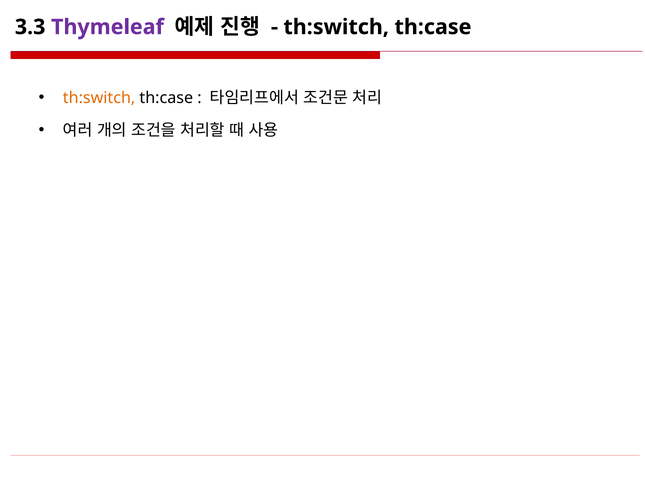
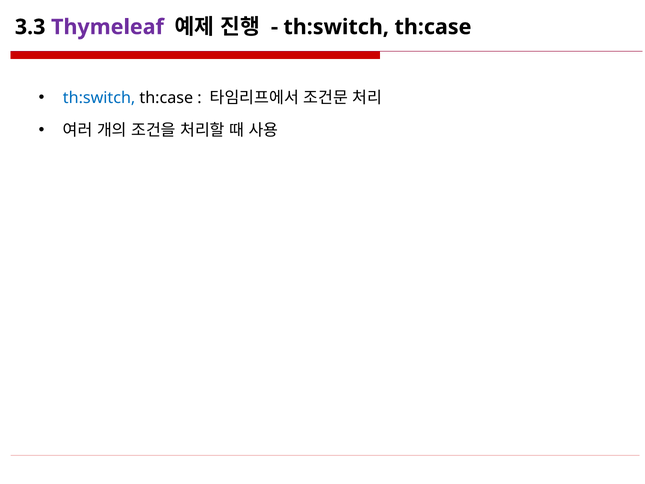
th:switch colour: orange -> blue (99, 98)
